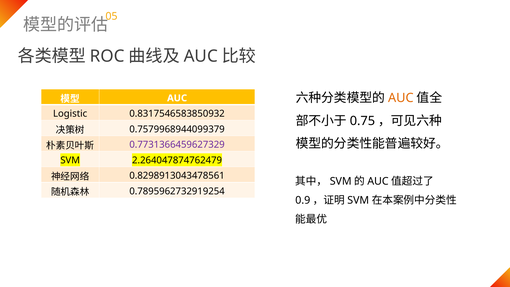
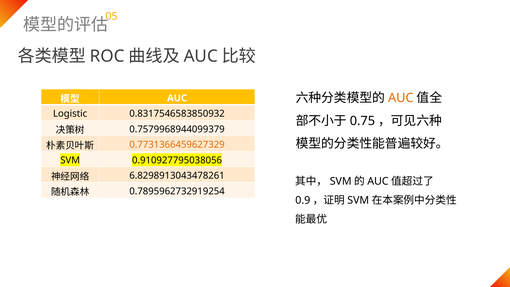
0.7731366459627329 colour: purple -> orange (177, 145)
2.264047874762479: 2.264047874762479 -> 0.910927795038056 (177, 160)
0.8298913043478561: 0.8298913043478561 -> 6.8298913043478261 (177, 176)
